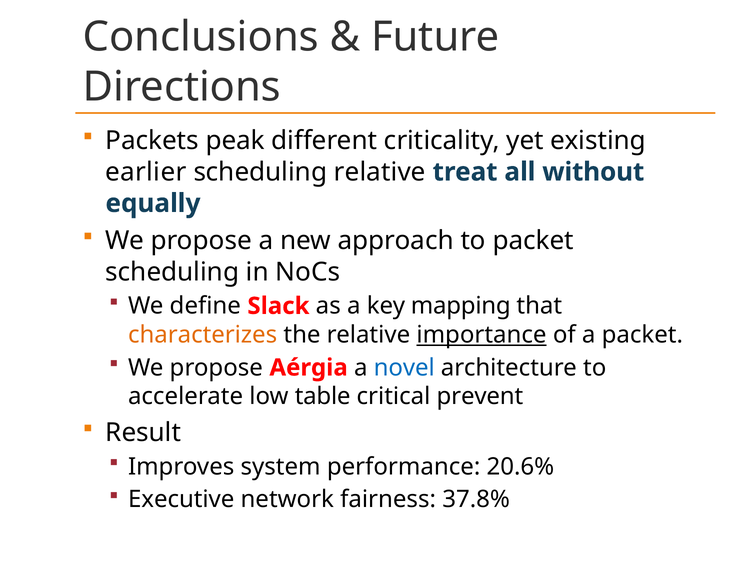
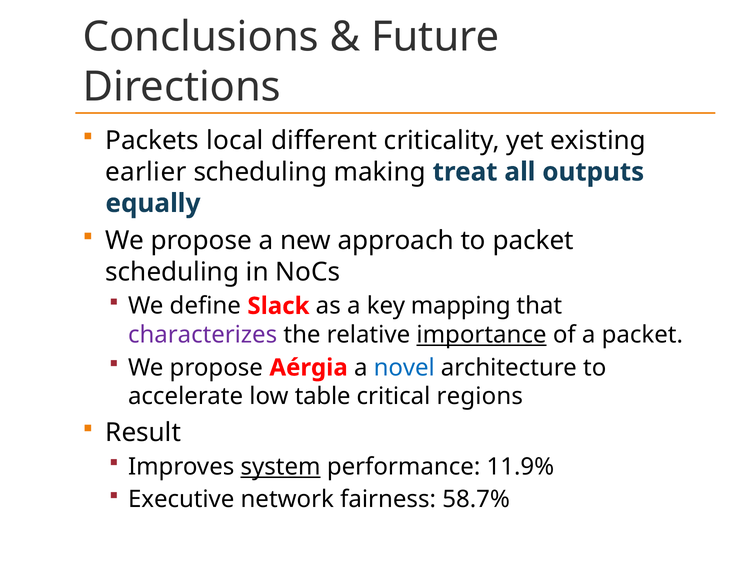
peak: peak -> local (235, 141)
scheduling relative: relative -> making (380, 172)
without: without -> outputs (593, 172)
characterizes colour: orange -> purple (203, 335)
prevent: prevent -> regions (480, 396)
system underline: none -> present (281, 466)
20.6%: 20.6% -> 11.9% (520, 466)
37.8%: 37.8% -> 58.7% (476, 499)
